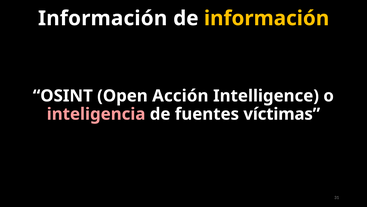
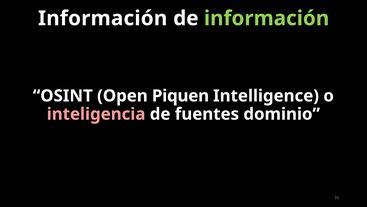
información colour: yellow -> light green (267, 18)
Acción: Acción -> Piquen (181, 96)
víctimas: víctimas -> dominio (282, 114)
